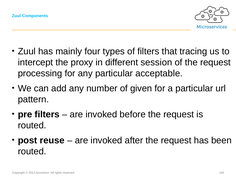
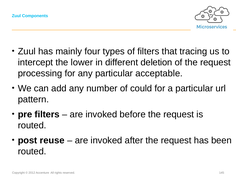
proxy: proxy -> lower (82, 62)
session: session -> deletion (156, 62)
given: given -> could (141, 88)
